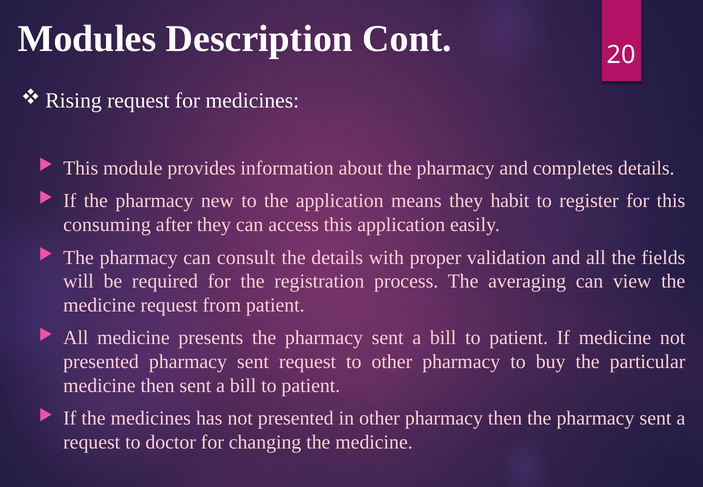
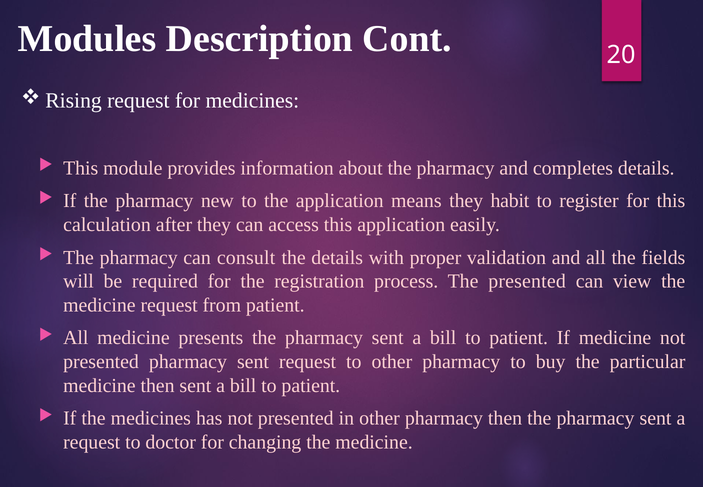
consuming: consuming -> calculation (107, 225)
The averaging: averaging -> presented (527, 281)
